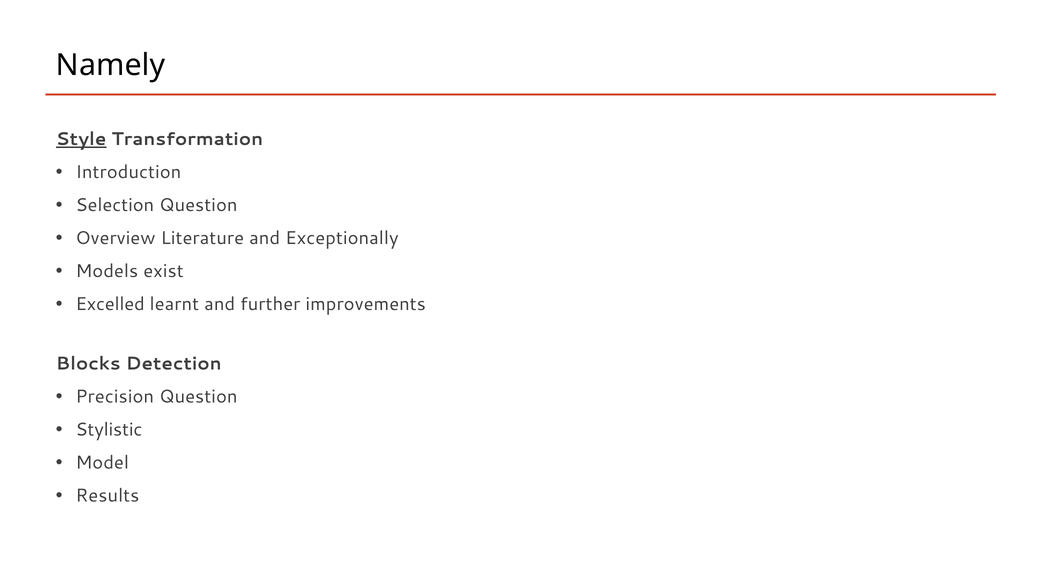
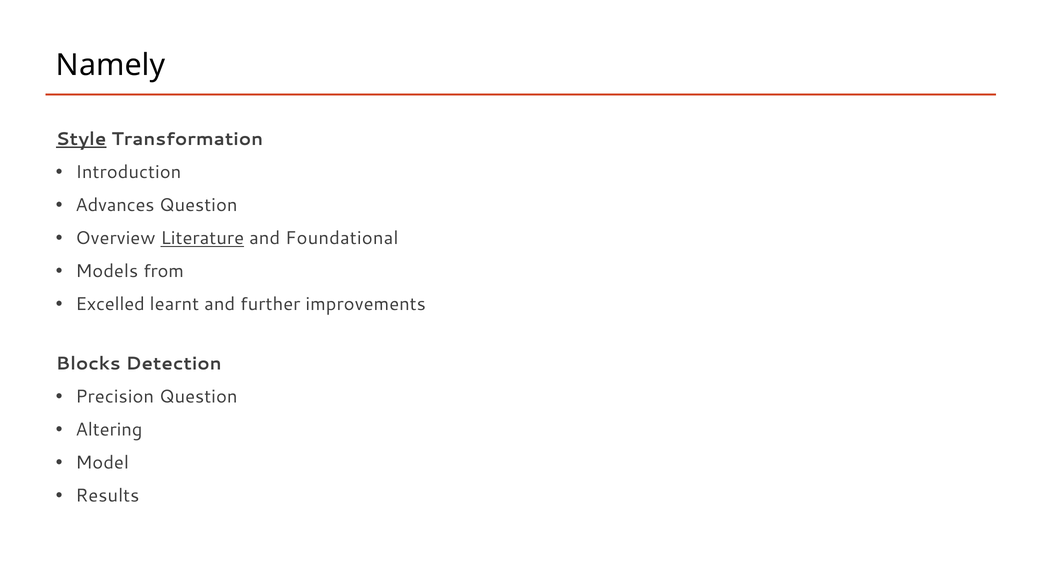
Selection: Selection -> Advances (115, 205)
Literature underline: none -> present (202, 238)
Exceptionally: Exceptionally -> Foundational (342, 238)
exist: exist -> from (164, 271)
Stylistic: Stylistic -> Altering (109, 430)
